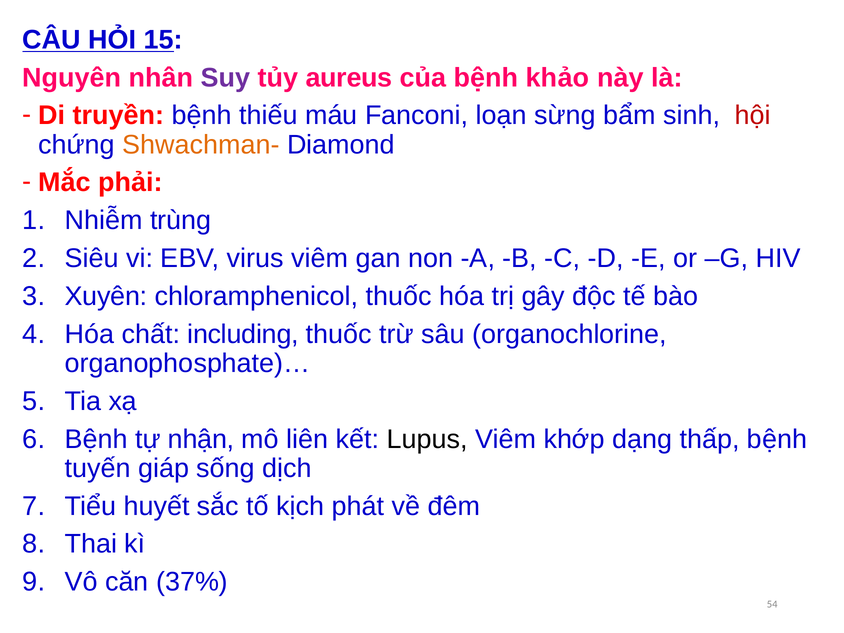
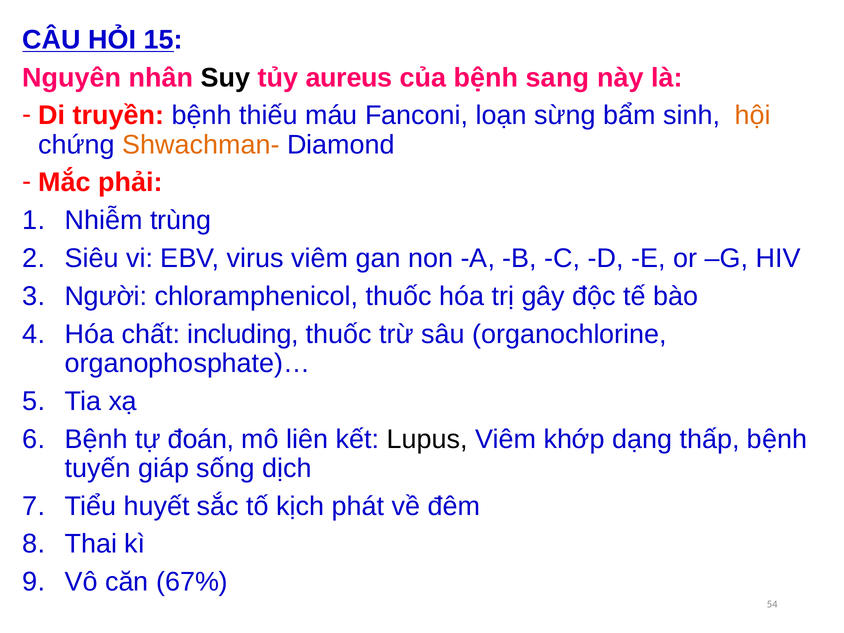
Suy colour: purple -> black (225, 78)
khảo: khảo -> sang (558, 78)
hội colour: red -> orange (753, 116)
Xuyên: Xuyên -> Người (106, 296)
nhận: nhận -> đoán (201, 439)
37%: 37% -> 67% (192, 582)
